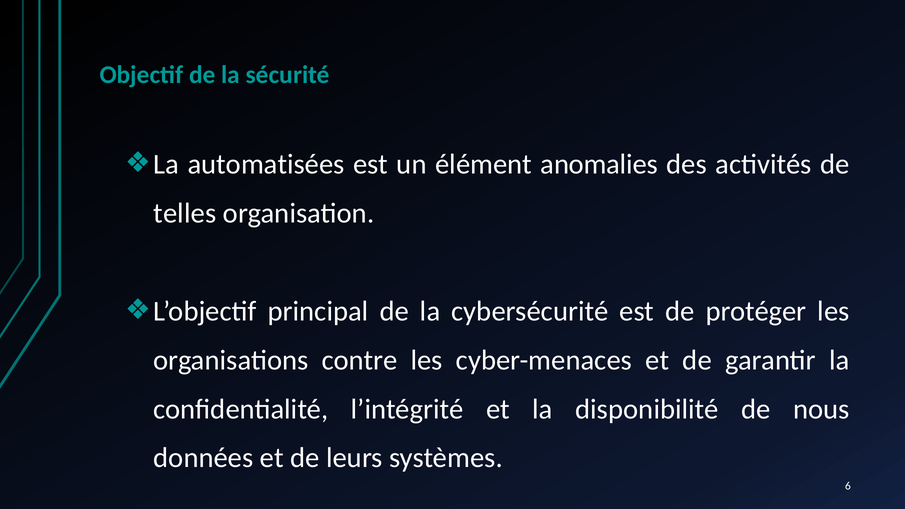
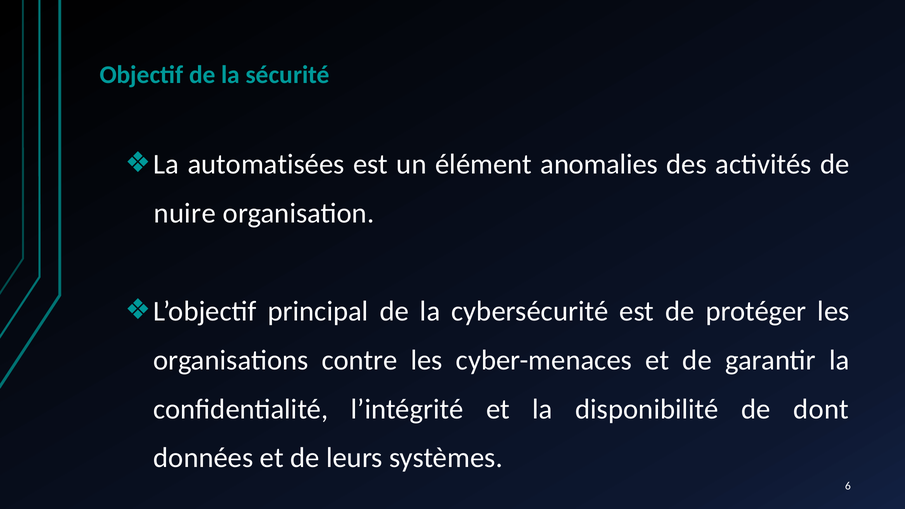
telles: telles -> nuire (185, 213)
nous: nous -> dont (821, 409)
